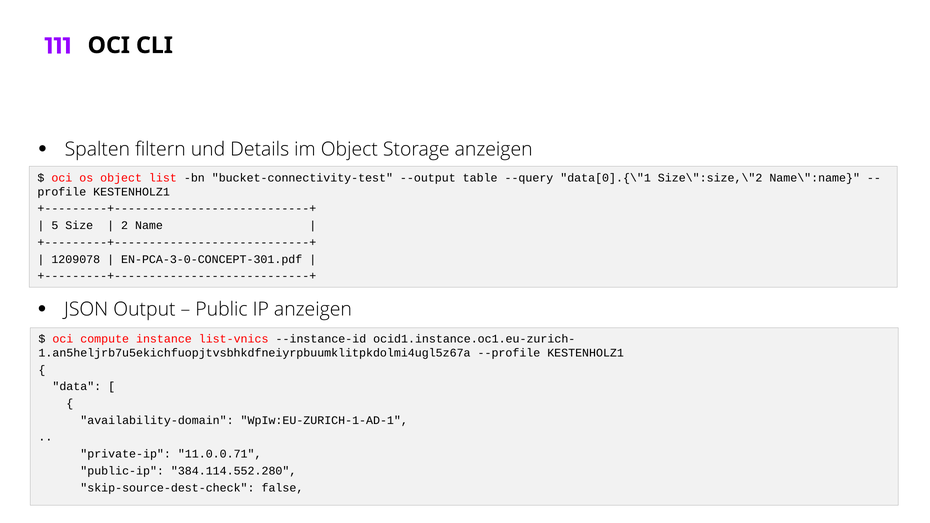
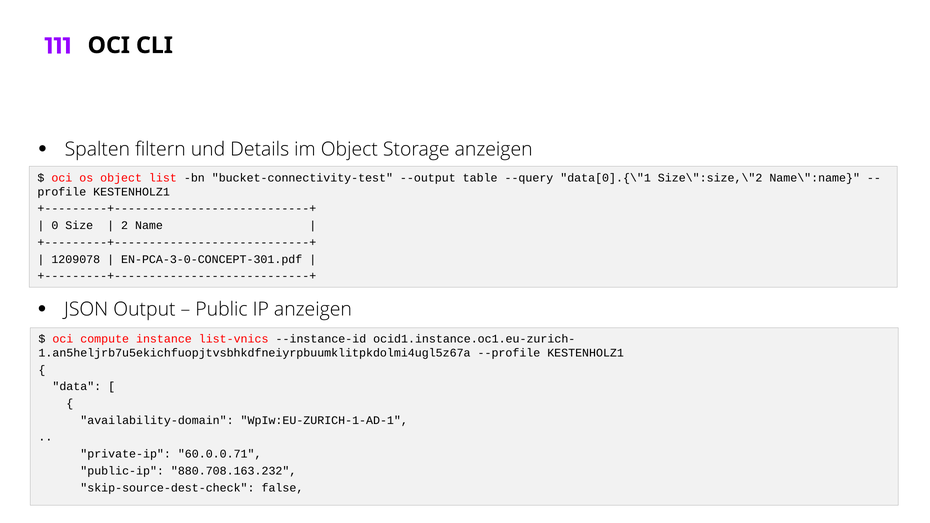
5: 5 -> 0 (55, 226)
11.0.0.71: 11.0.0.71 -> 60.0.0.71 (220, 454)
384.114.552.280: 384.114.552.280 -> 880.708.163.232 (234, 471)
